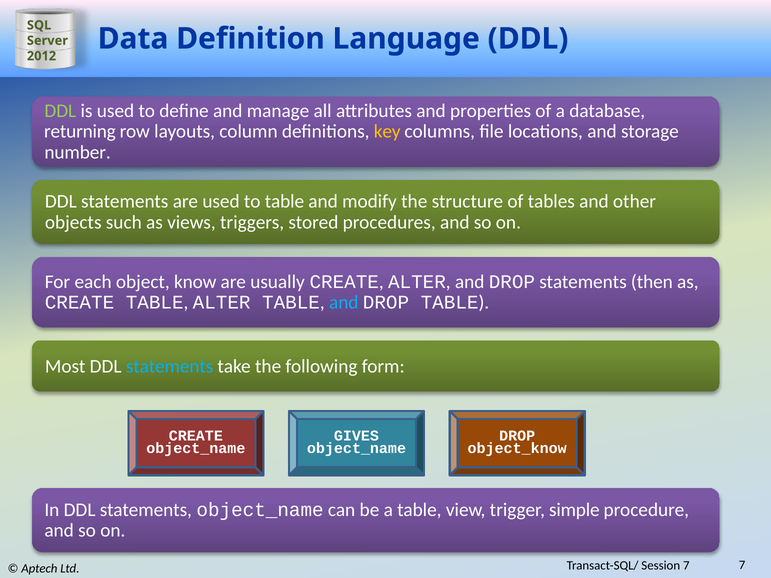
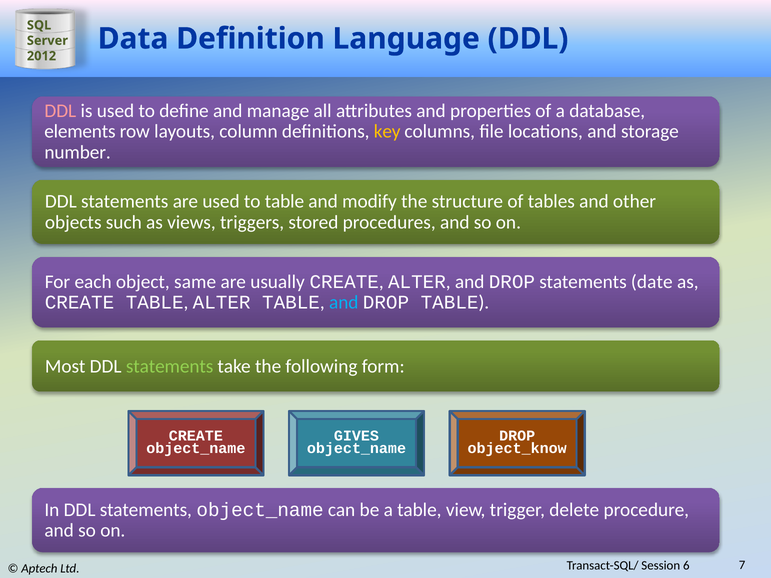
DDL colour: light green -> pink (60, 111)
returning: returning -> elements (80, 132)
know: know -> same (195, 282)
then: then -> date (652, 282)
statements colour: light blue -> light green (170, 366)
simple: simple -> delete (574, 510)
Session 7: 7 -> 6 (686, 566)
